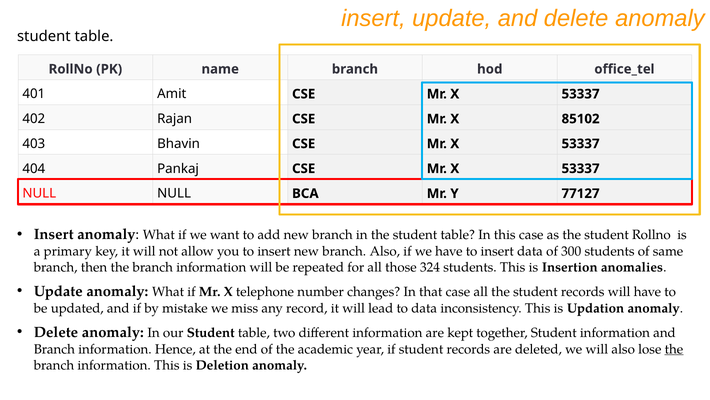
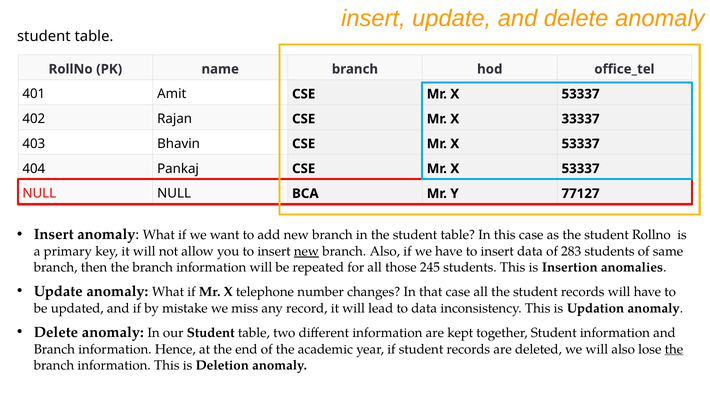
85102: 85102 -> 33337 (581, 119)
new underline: none -> present (306, 251)
300: 300 -> 283 (571, 251)
324: 324 -> 245 (430, 267)
